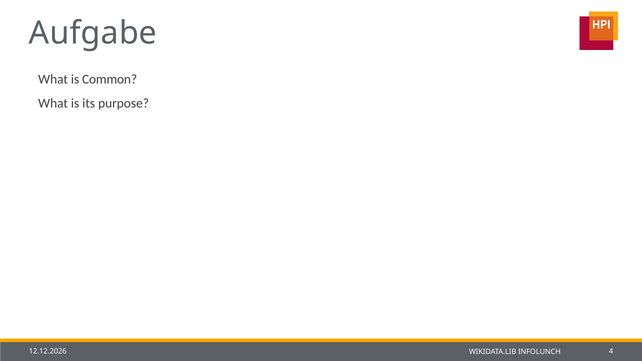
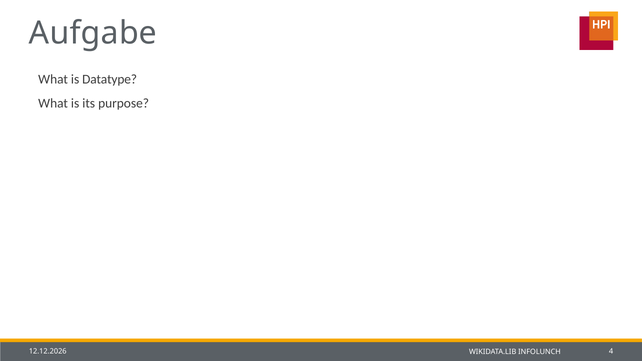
Common: Common -> Datatype (110, 79)
